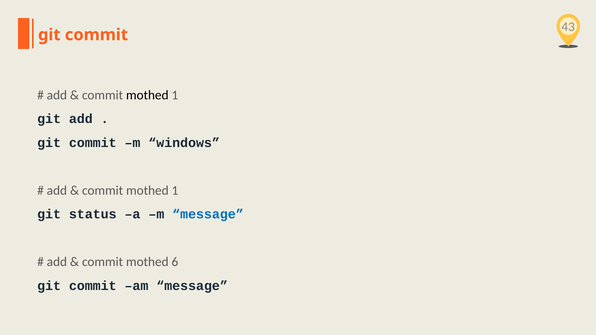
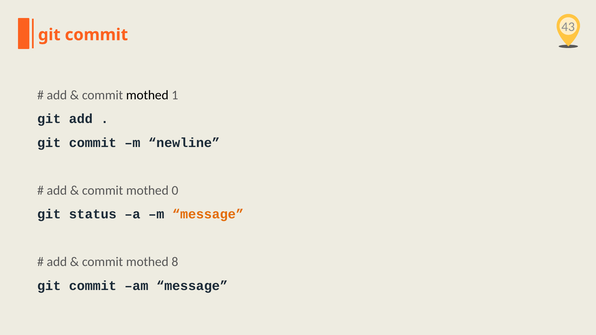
windows: windows -> newline (184, 143)
1: 1 -> 0 (175, 191)
message colour: blue -> orange (208, 214)
6: 6 -> 8 (175, 262)
